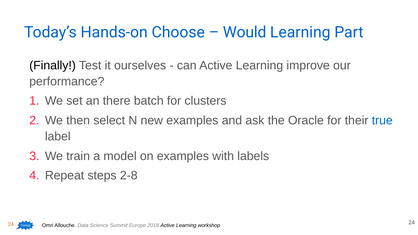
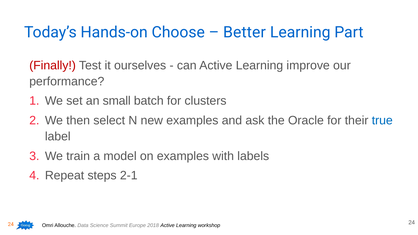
Would: Would -> Better (244, 33)
Finally colour: black -> red (53, 65)
there: there -> small (117, 101)
2-8: 2-8 -> 2-1 (129, 176)
